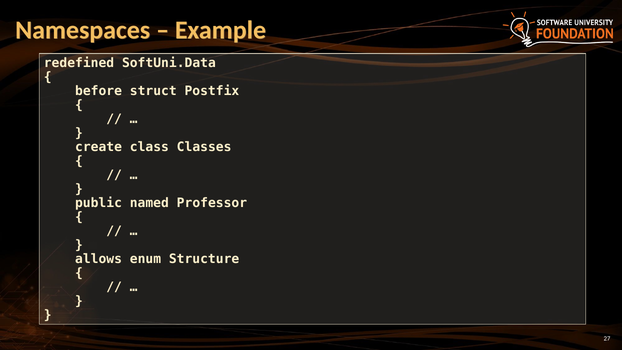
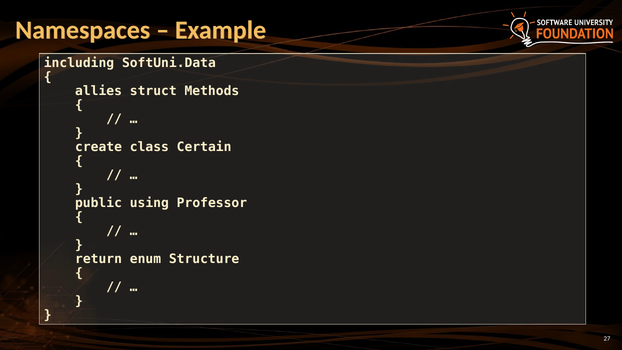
redefined: redefined -> including (79, 63)
before: before -> allies (98, 91)
Postfix: Postfix -> Methods (212, 91)
Classes: Classes -> Certain (204, 147)
named: named -> using (149, 203)
allows: allows -> return (98, 259)
